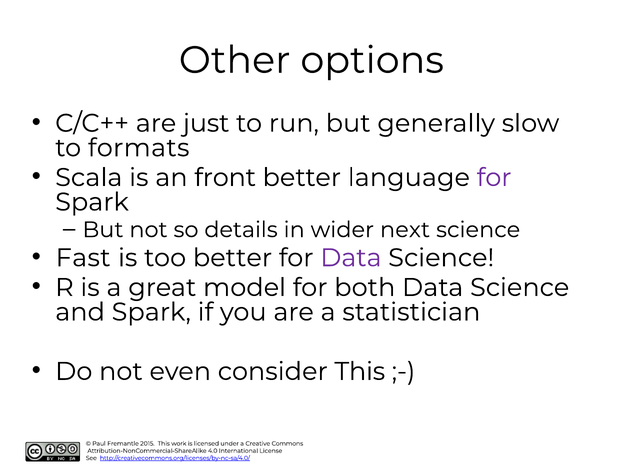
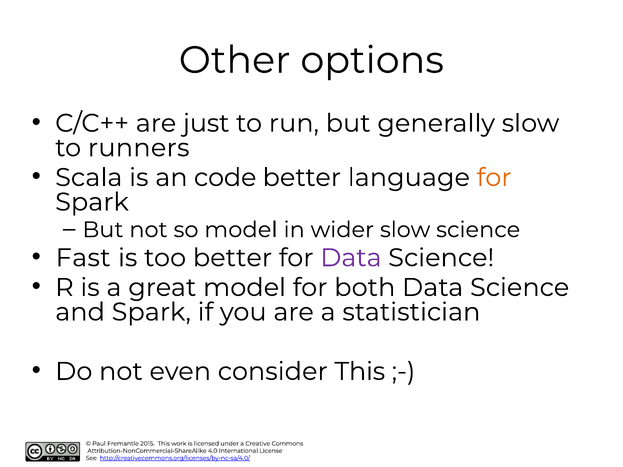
formats: formats -> runners (139, 148)
front: front -> code (225, 178)
for colour: purple -> orange (494, 178)
so details: details -> model (241, 230)
wider next: next -> slow (405, 230)
